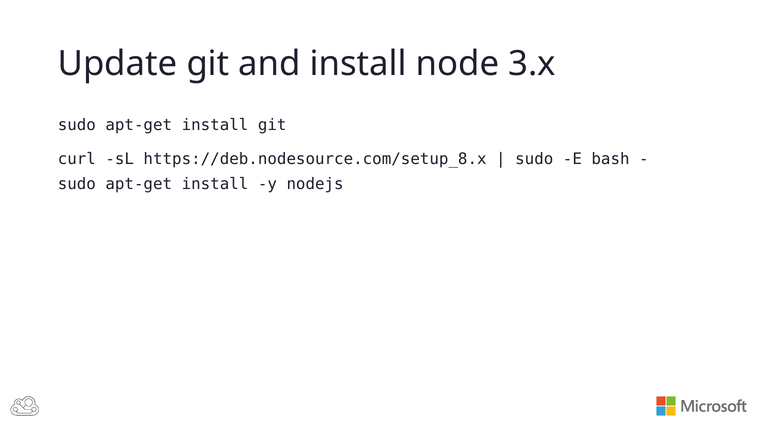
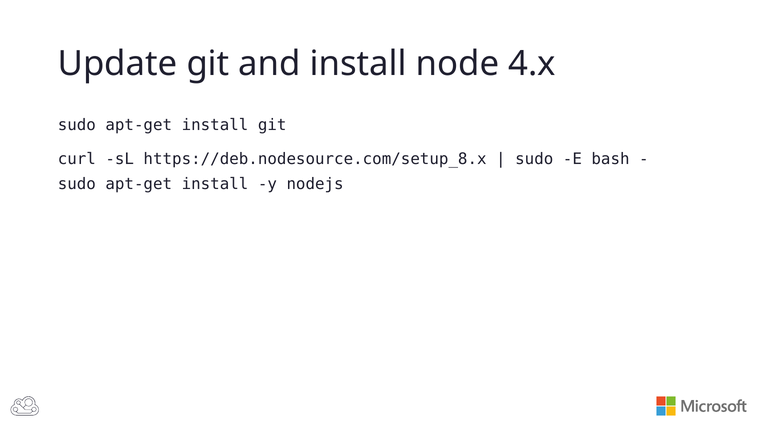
3.x: 3.x -> 4.x (532, 64)
